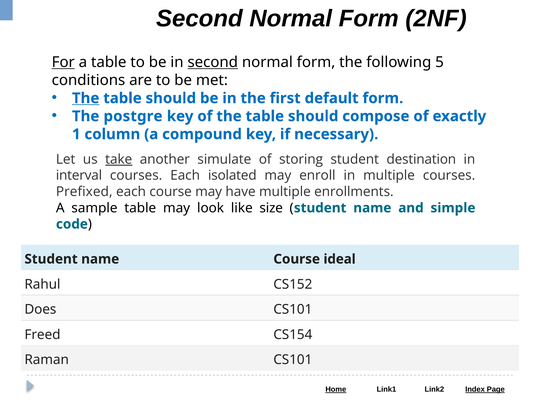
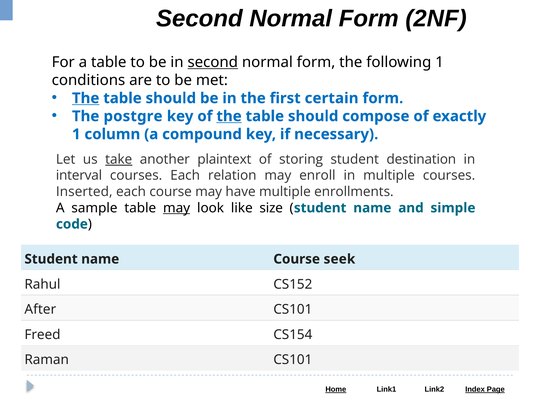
For underline: present -> none (63, 62)
following 5: 5 -> 1 (440, 62)
default: default -> certain (332, 98)
the underline: none -> present (229, 116)
simulate: simulate -> plaintext (224, 159)
isolated: isolated -> relation (232, 176)
Prefixed: Prefixed -> Inserted (84, 192)
may underline: none -> present (177, 208)
ideal: ideal -> seek (339, 259)
Does: Does -> After (40, 309)
